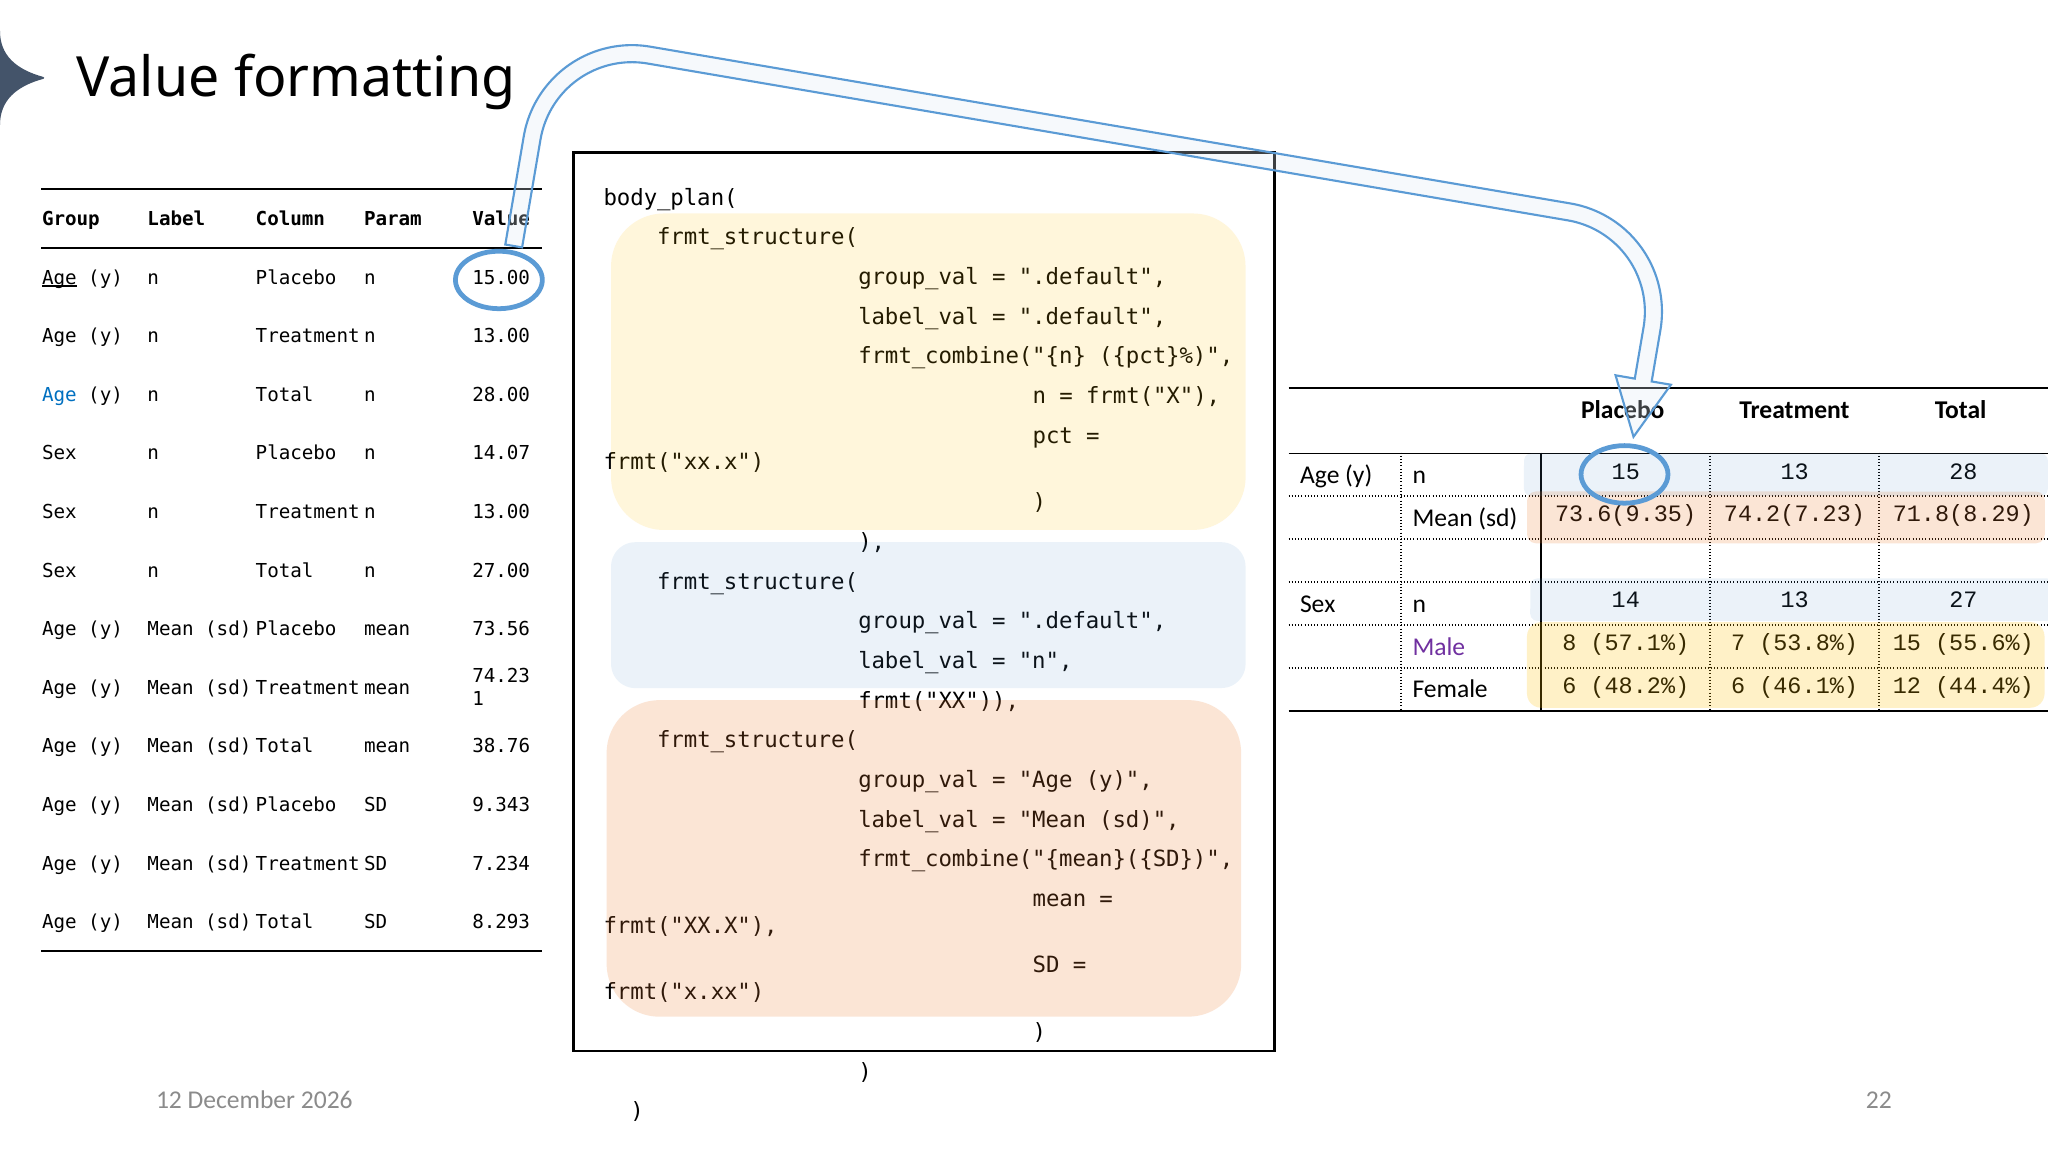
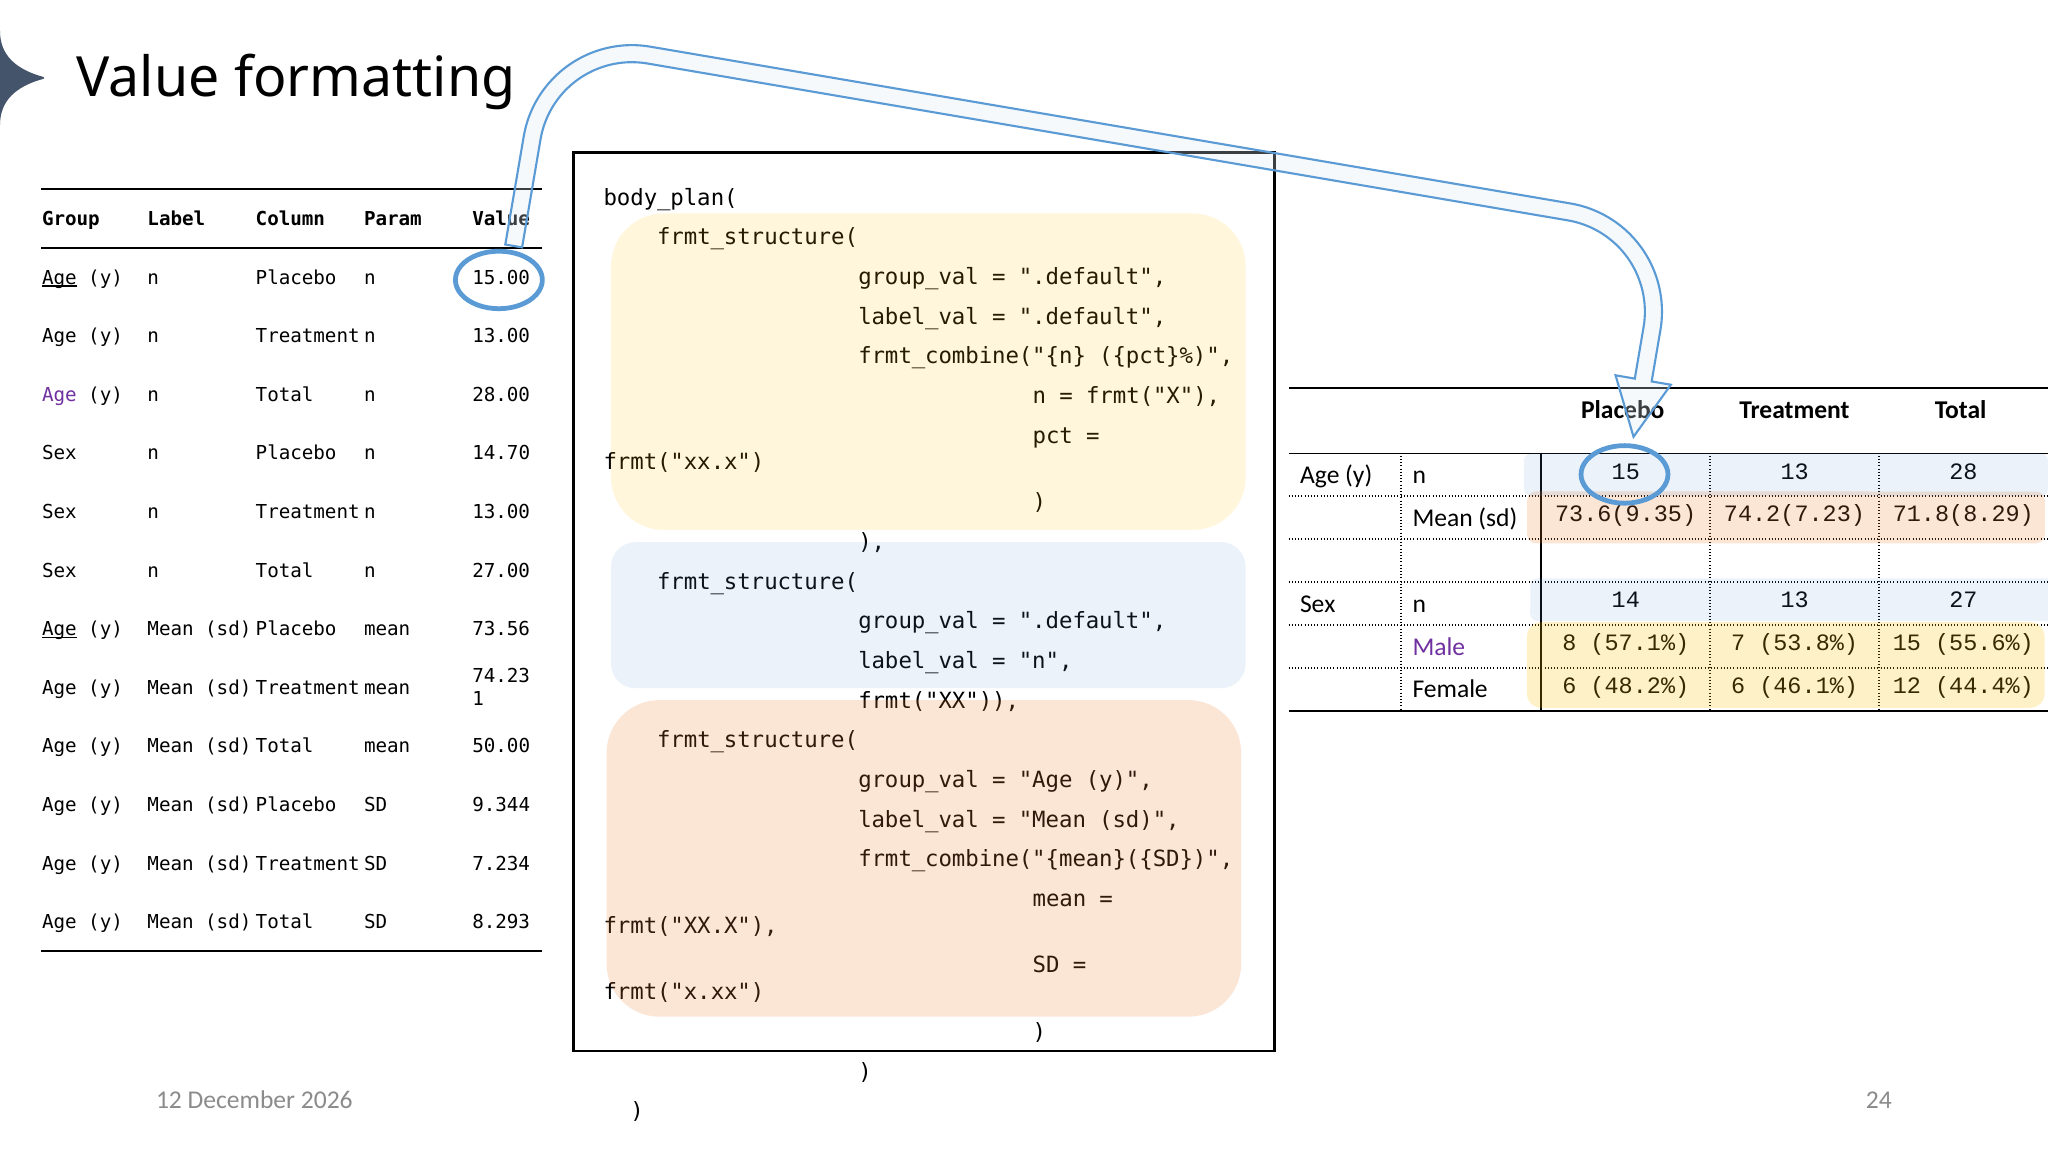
Age colour: blue -> purple (59, 395)
14.07: 14.07 -> 14.70 (501, 453)
Age underline: none -> present (59, 629)
38.76: 38.76 -> 50.00 (501, 746)
9.343: 9.343 -> 9.344 (501, 805)
22: 22 -> 24 (1879, 1100)
